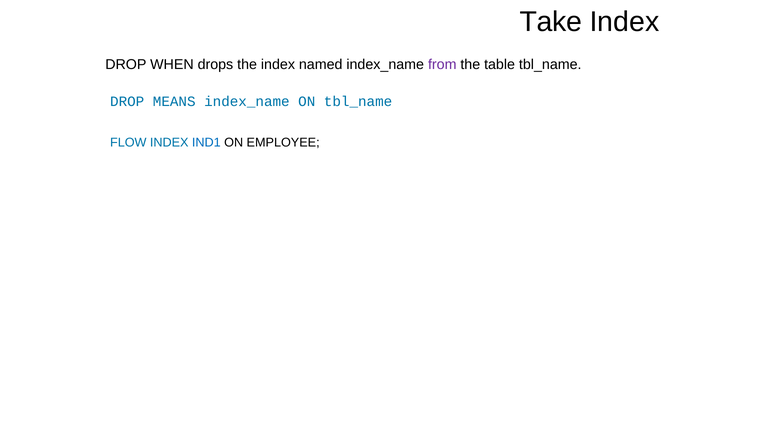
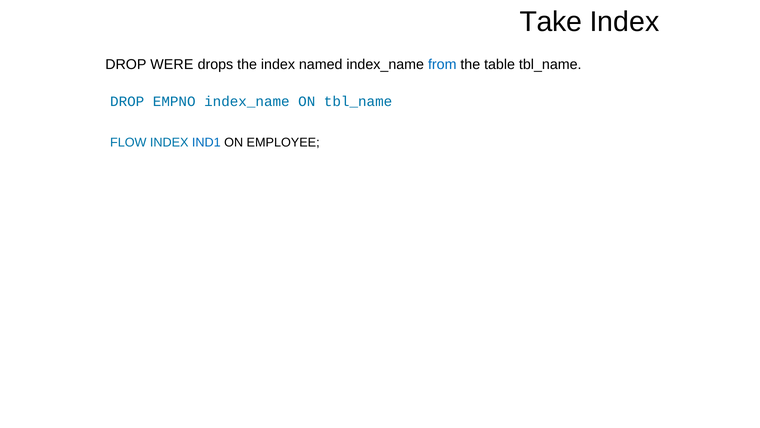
WHEN: WHEN -> WERE (172, 65)
from colour: purple -> blue (442, 65)
MEANS: MEANS -> EMPNO (174, 101)
